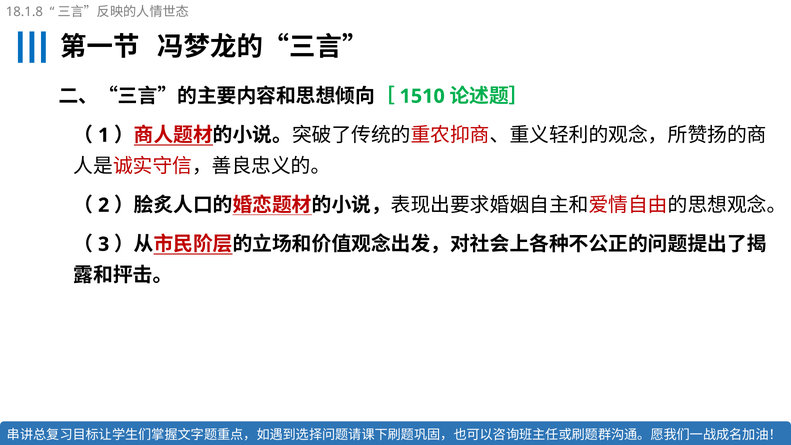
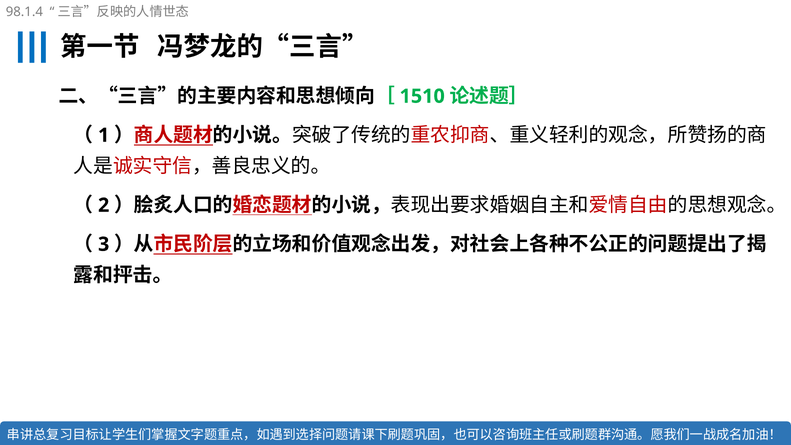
18.1.8: 18.1.8 -> 98.1.4 (24, 12)
